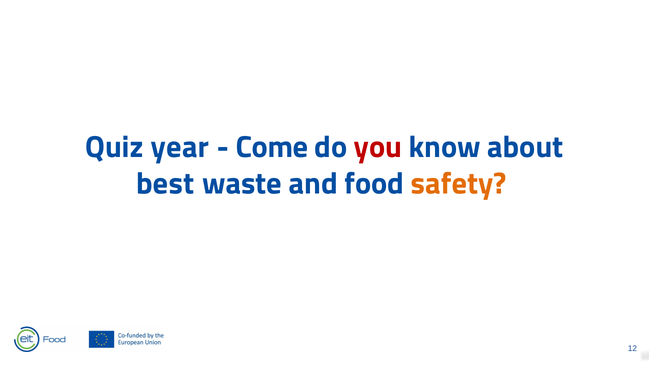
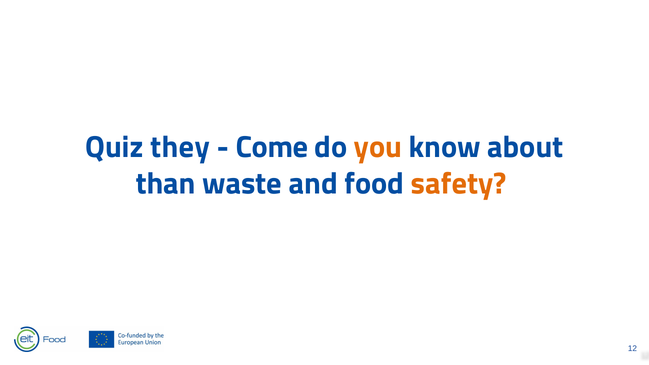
year: year -> they (180, 147)
you colour: red -> orange (378, 147)
best: best -> than (166, 184)
